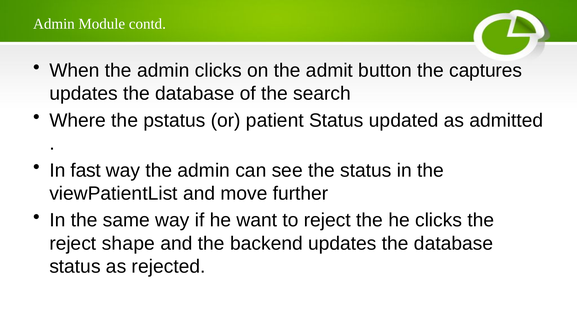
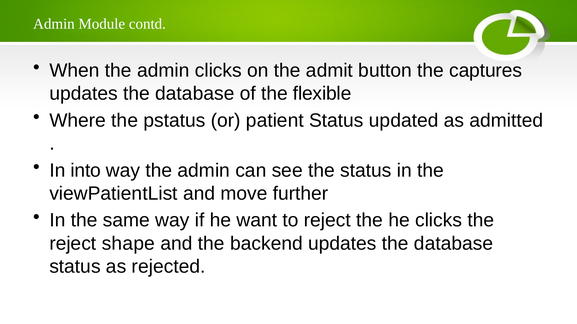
search: search -> flexible (322, 94)
fast: fast -> into (86, 171)
